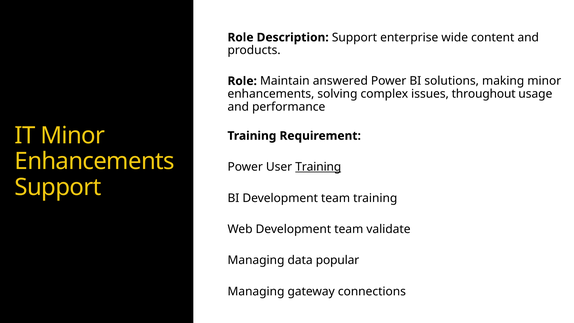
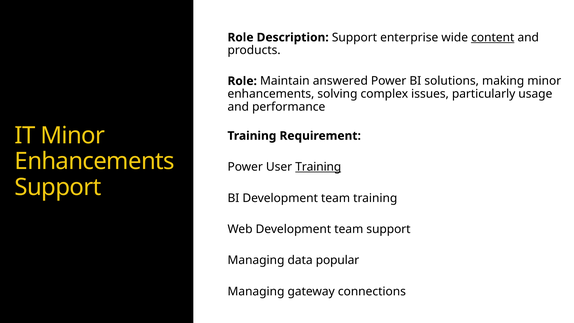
content underline: none -> present (493, 37)
throughout: throughout -> particularly (484, 94)
team validate: validate -> support (388, 229)
